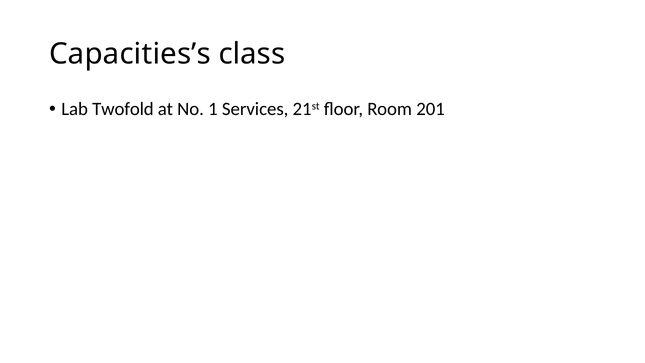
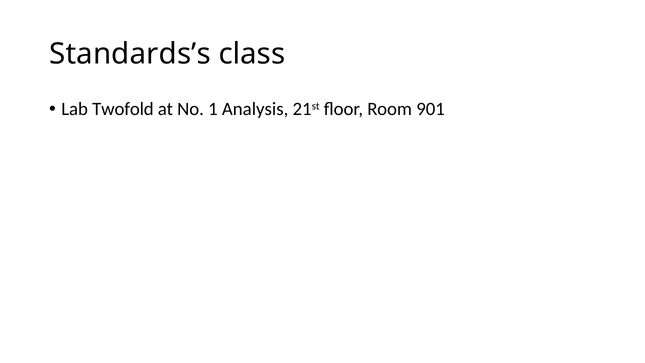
Capacities’s: Capacities’s -> Standards’s (130, 54)
Services: Services -> Analysis (255, 109)
201: 201 -> 901 (431, 109)
